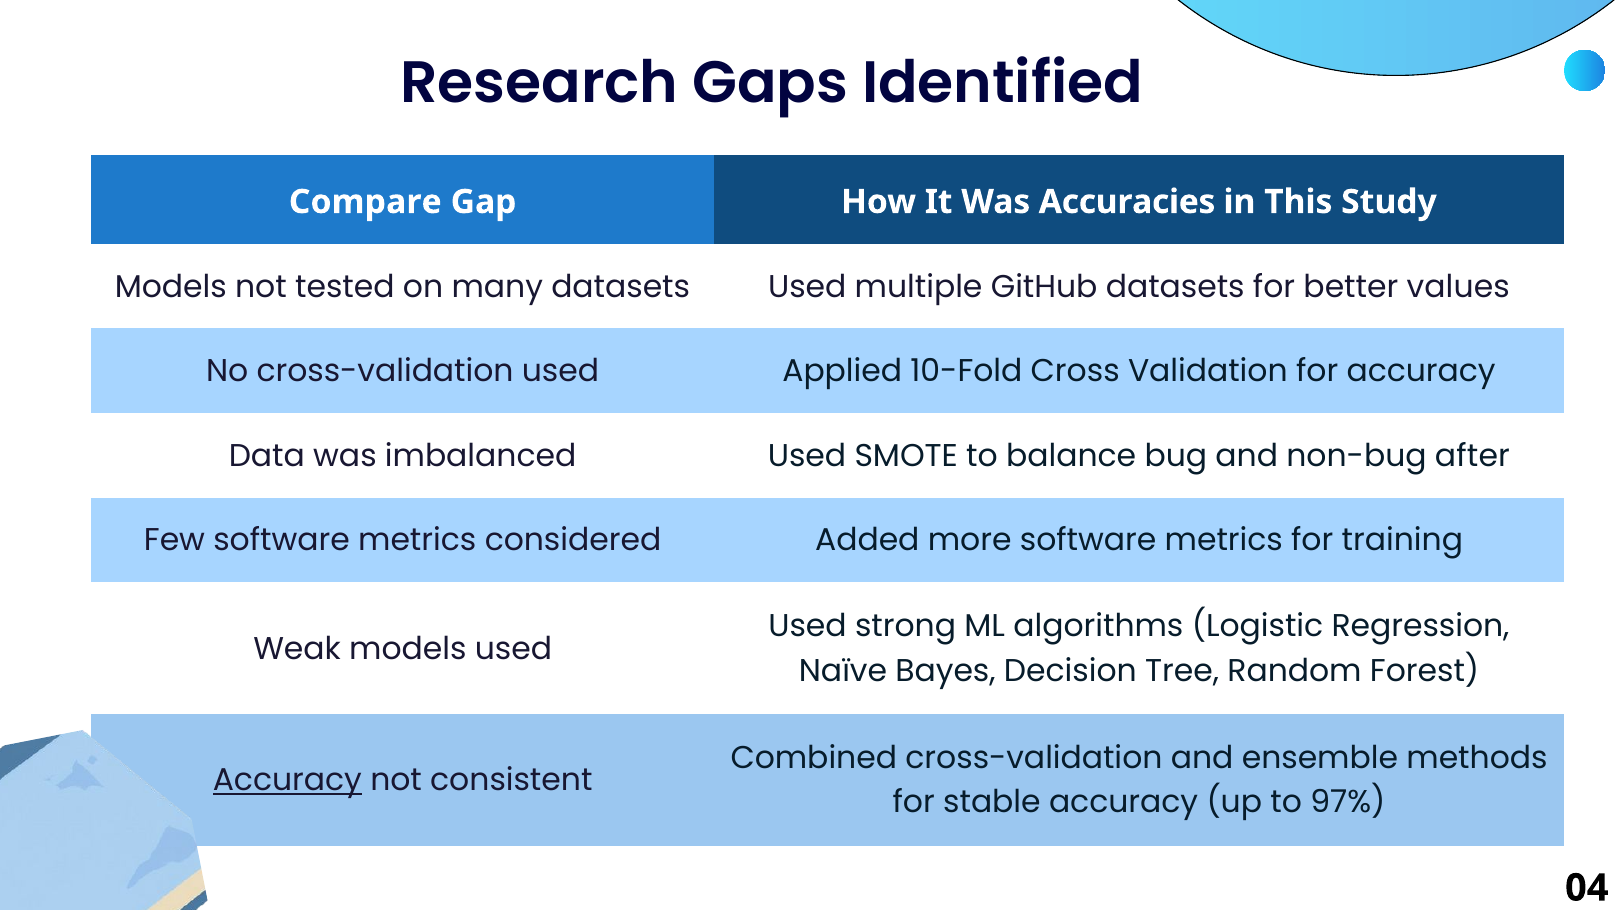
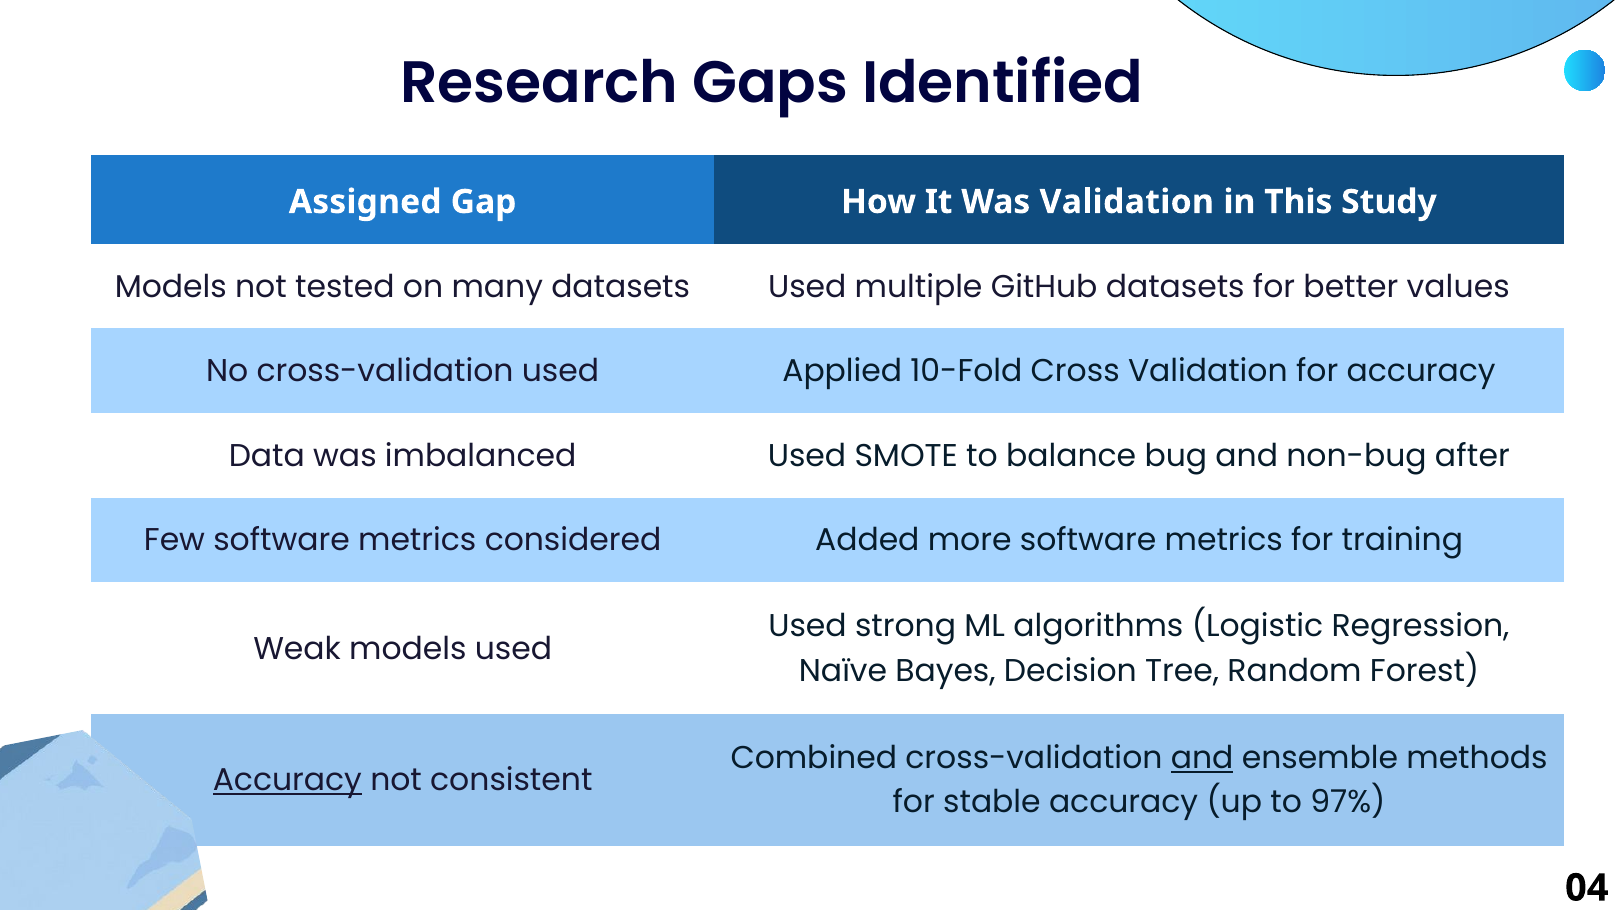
Compare: Compare -> Assigned (365, 202)
Was Accuracies: Accuracies -> Validation (1127, 202)
and underline: none -> present (1202, 759)
